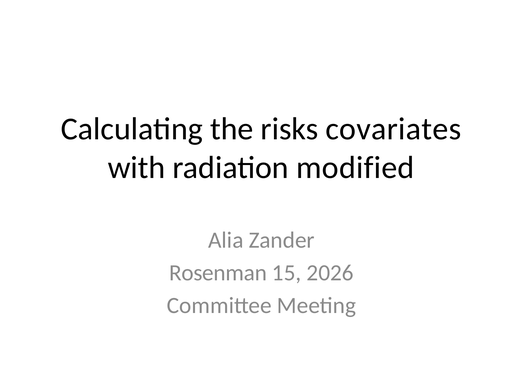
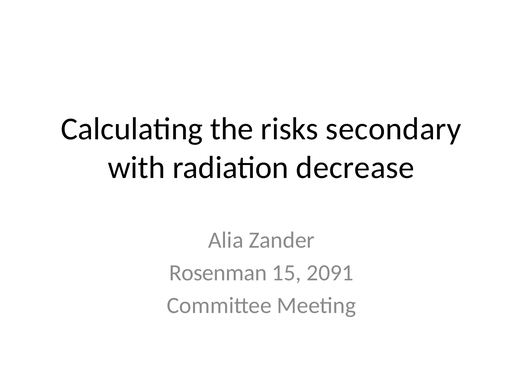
covariates: covariates -> secondary (393, 129)
modified: modified -> decrease (355, 168)
2026: 2026 -> 2091 (330, 273)
